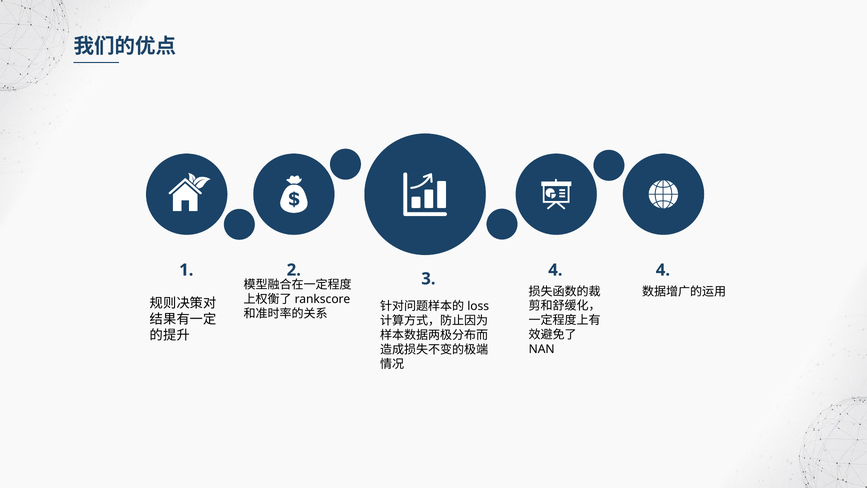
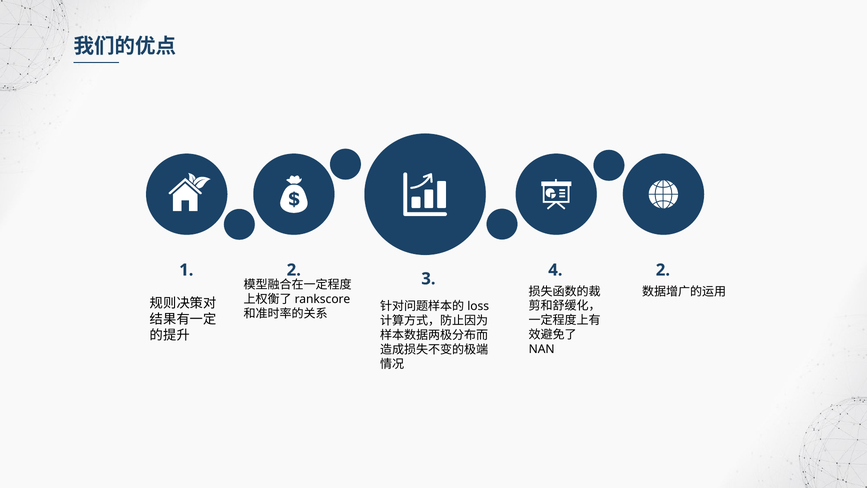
1 4: 4 -> 2 (663, 270)
